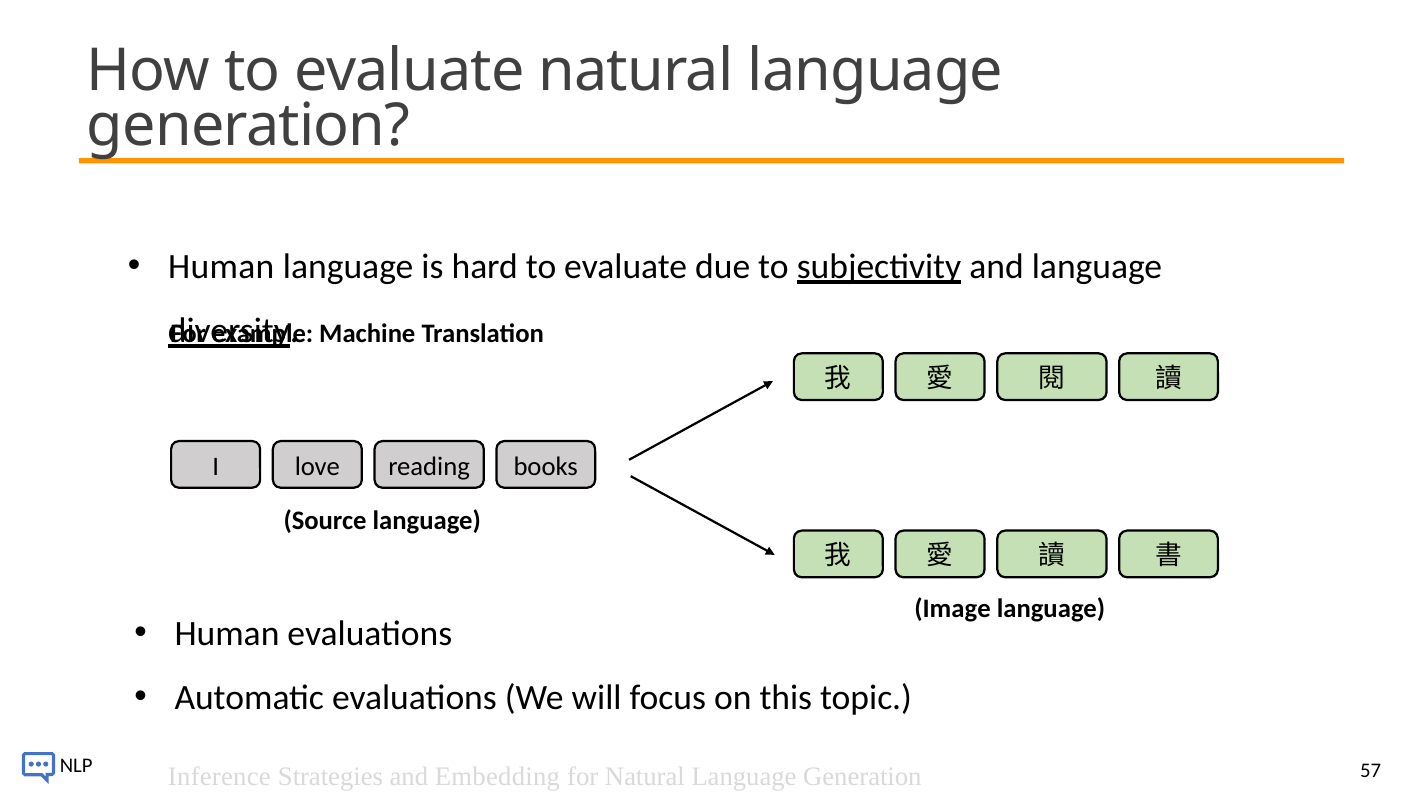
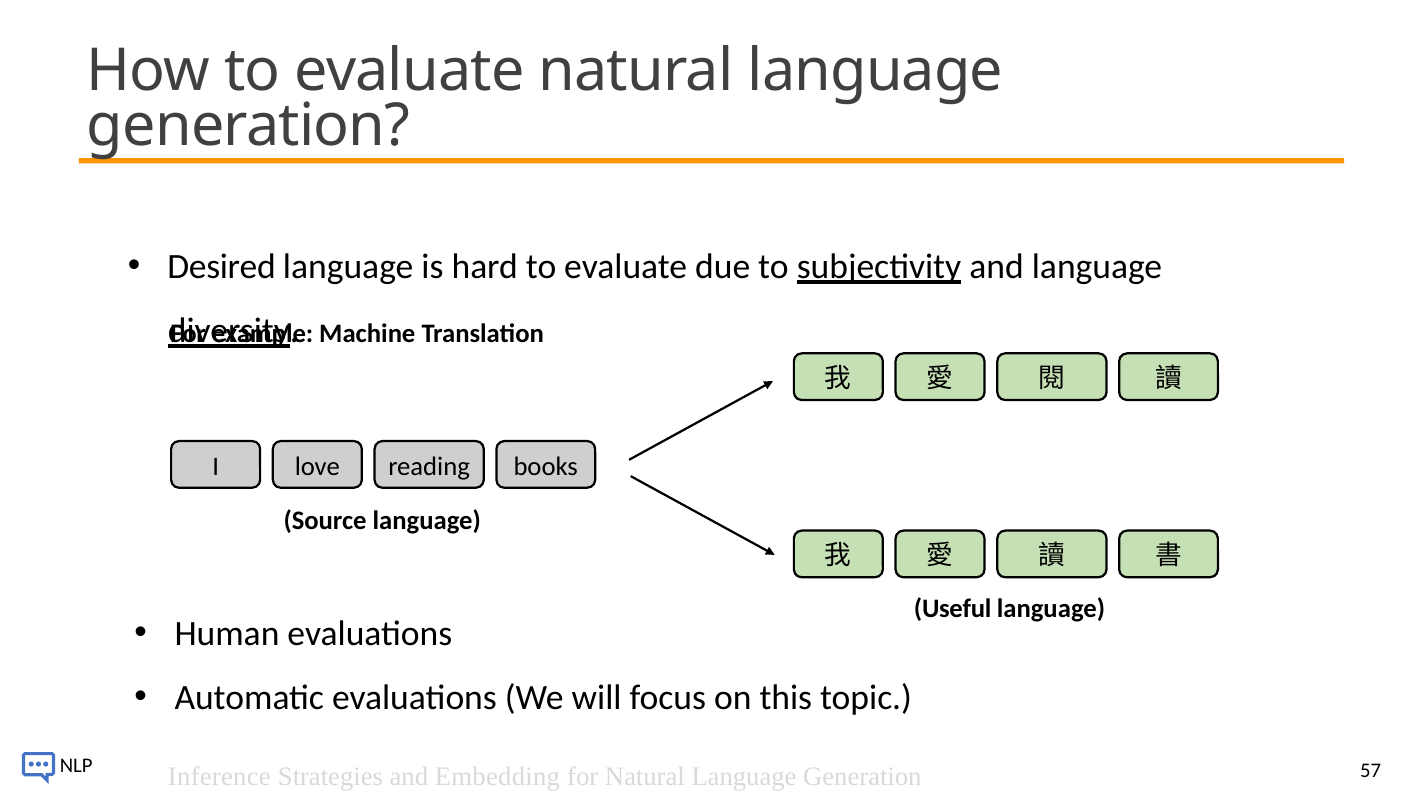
Human: Human -> Desired (222, 267)
Image: Image -> Useful (953, 609)
